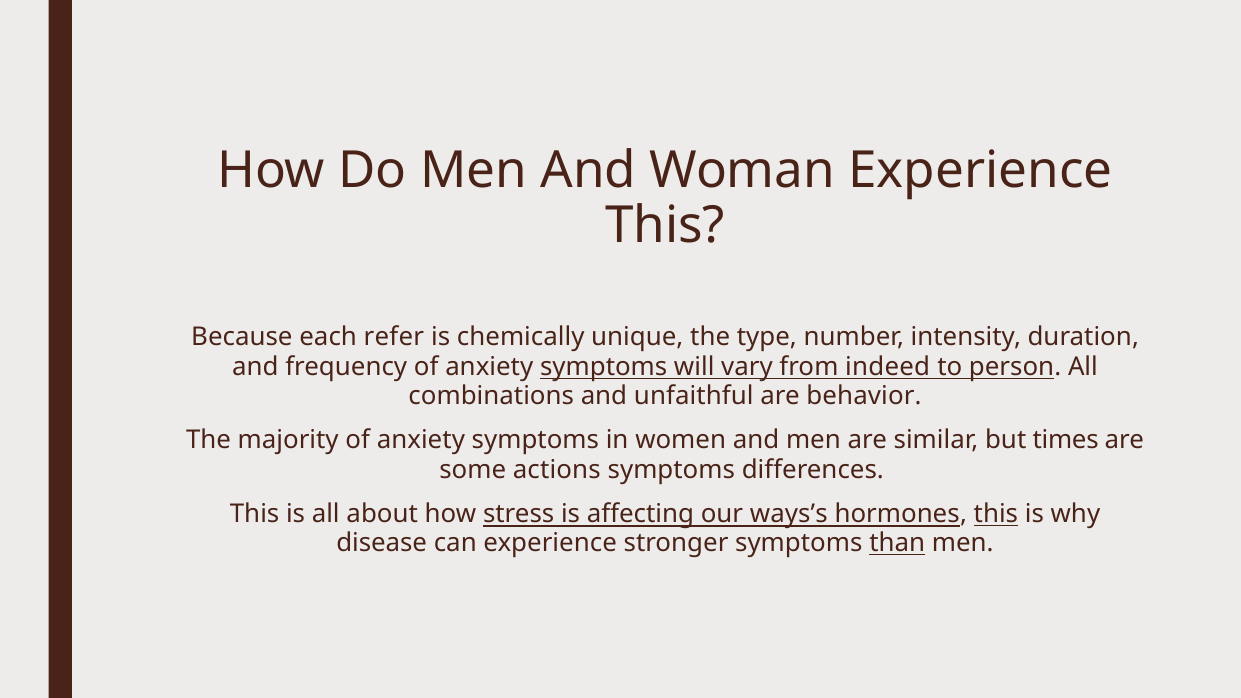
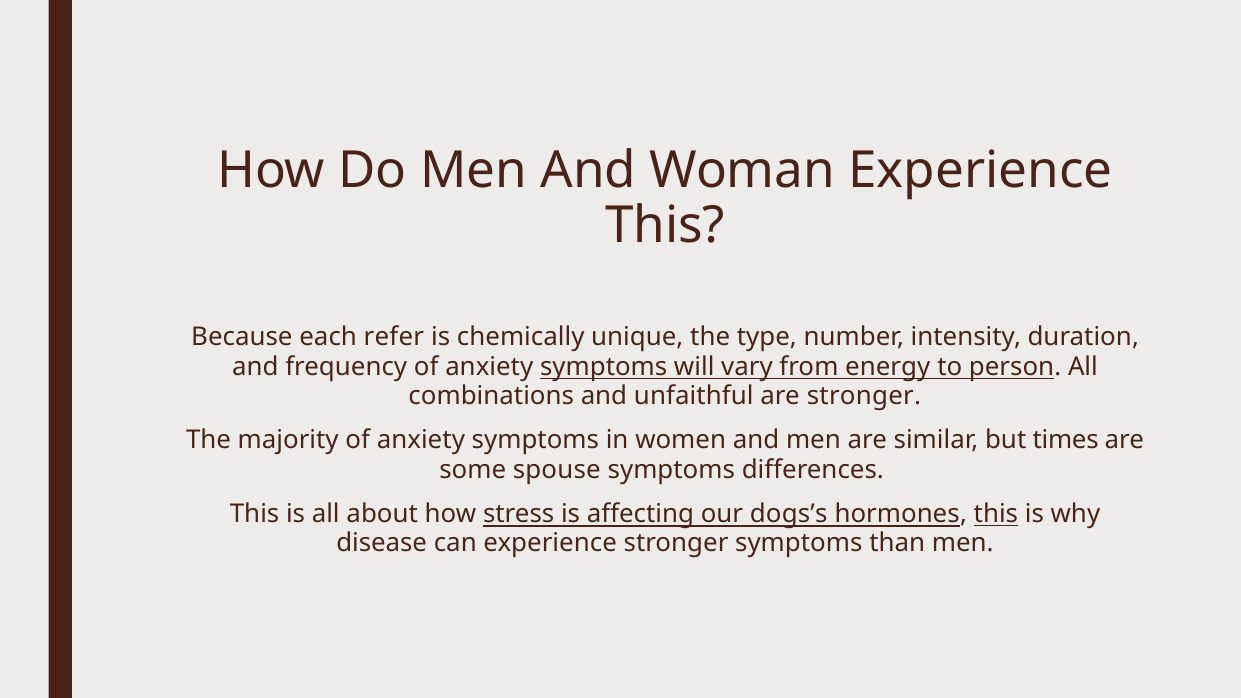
indeed: indeed -> energy (888, 367)
are behavior: behavior -> stronger (864, 396)
actions: actions -> spouse (557, 470)
ways’s: ways’s -> dogs’s (789, 514)
than underline: present -> none (897, 543)
